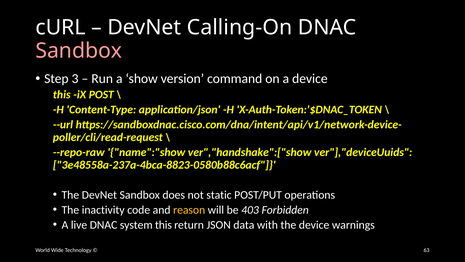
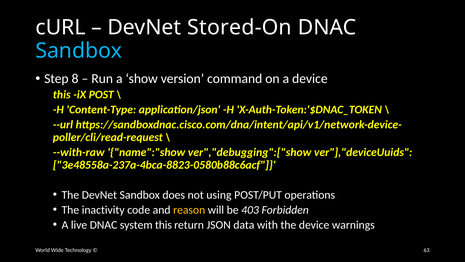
Calling-On: Calling-On -> Stored-On (239, 28)
Sandbox colour: pink -> light blue (79, 51)
3: 3 -> 8 (75, 79)
--repo-raw: --repo-raw -> --with-raw (79, 152)
ver","handshake":["show: ver","handshake":["show -> ver","debugging":["show (250, 152)
static: static -> using (219, 195)
